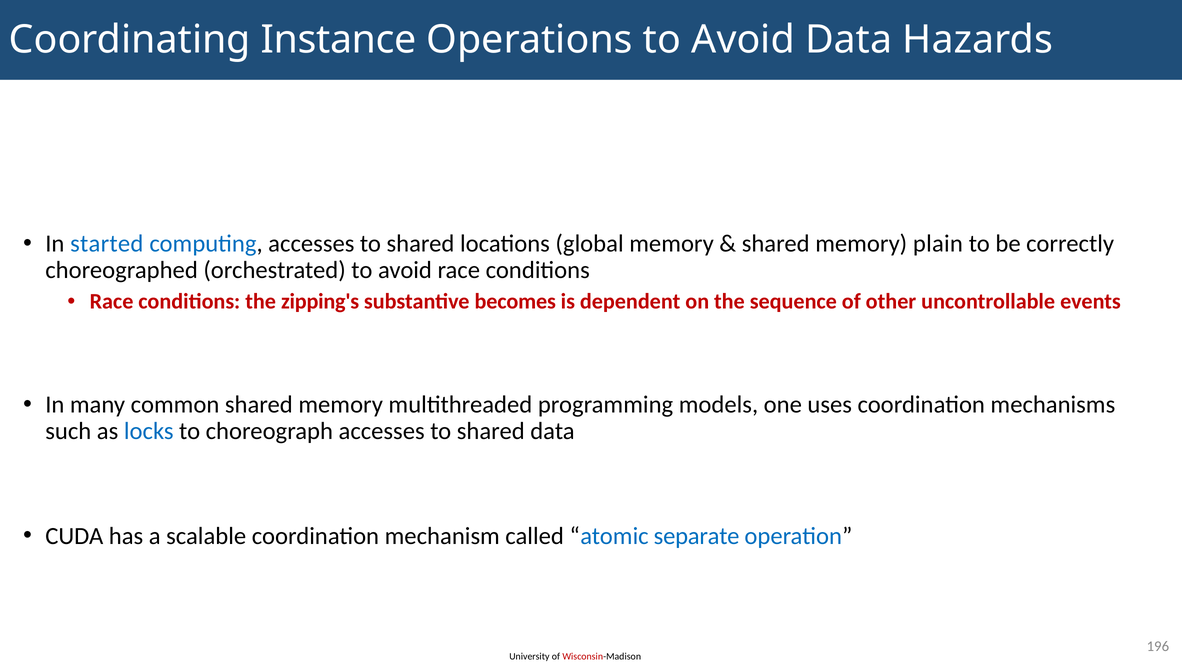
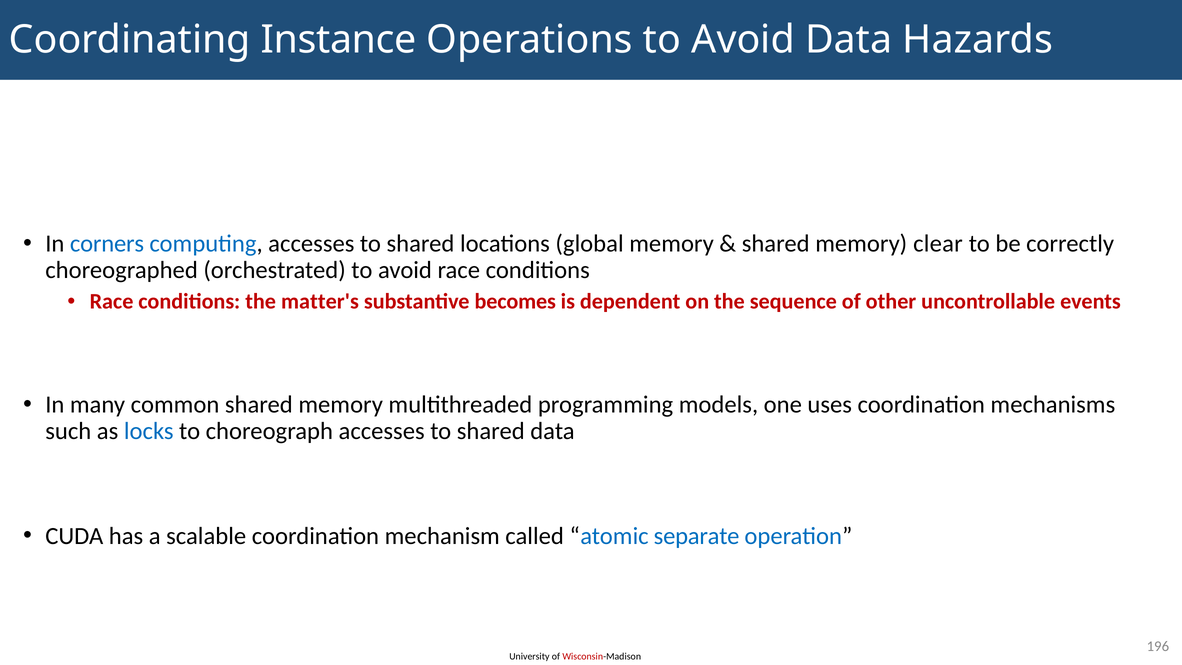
started: started -> corners (107, 243)
plain: plain -> clear (938, 243)
zipping's: zipping's -> matter's (320, 301)
